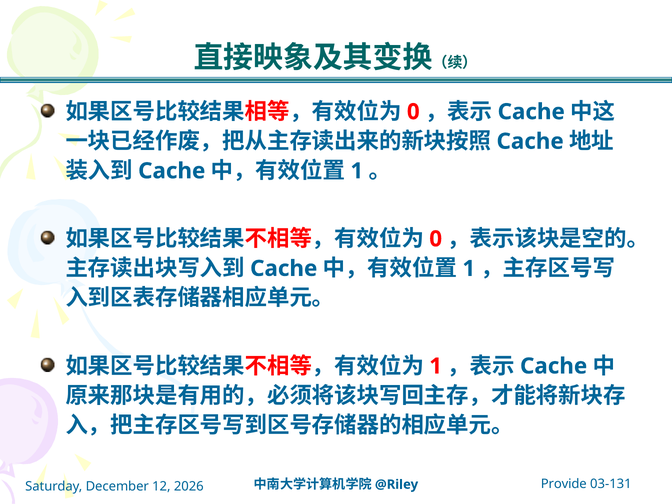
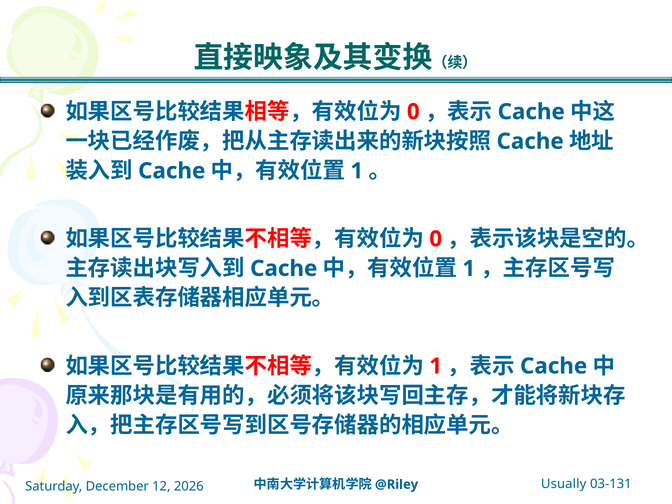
Provide: Provide -> Usually (564, 484)
